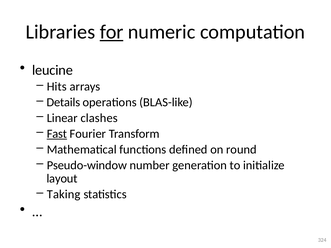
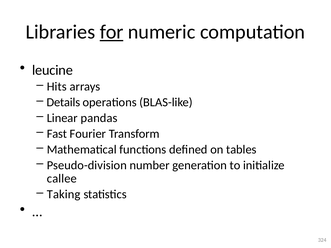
clashes: clashes -> pandas (99, 118)
Fast underline: present -> none (57, 134)
round: round -> tables (241, 150)
Pseudo-window: Pseudo-window -> Pseudo-division (87, 165)
layout: layout -> callee (62, 179)
